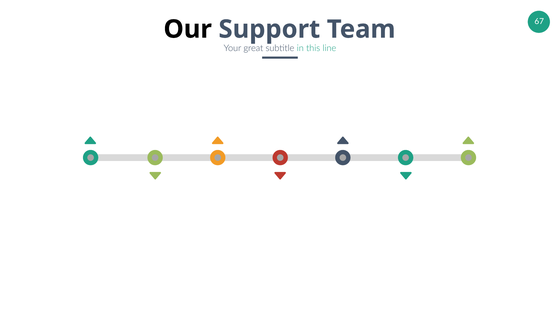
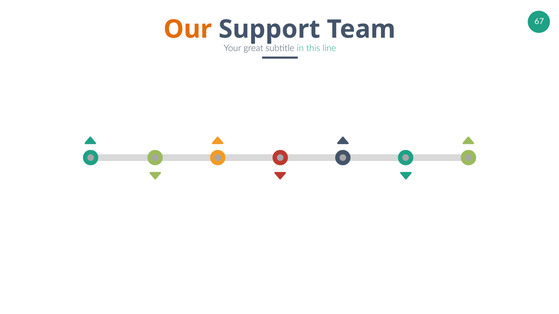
Our colour: black -> orange (188, 29)
